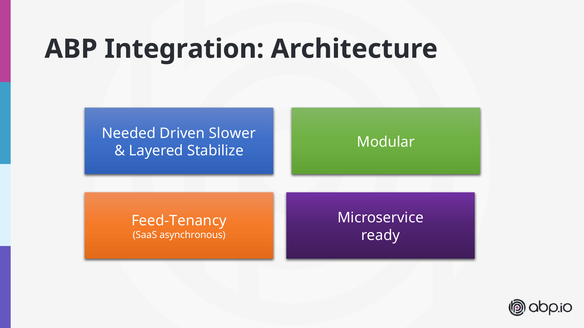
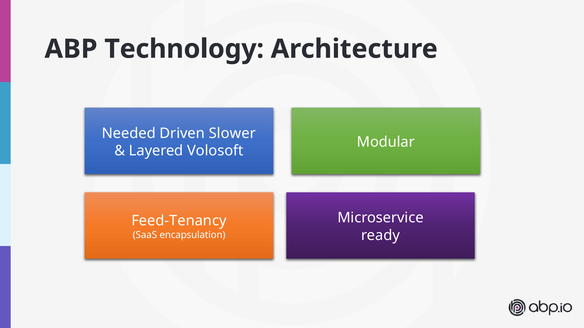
Integration: Integration -> Technology (184, 49)
Stabilize: Stabilize -> Volosoft (215, 151)
asynchronous: asynchronous -> encapsulation (192, 235)
